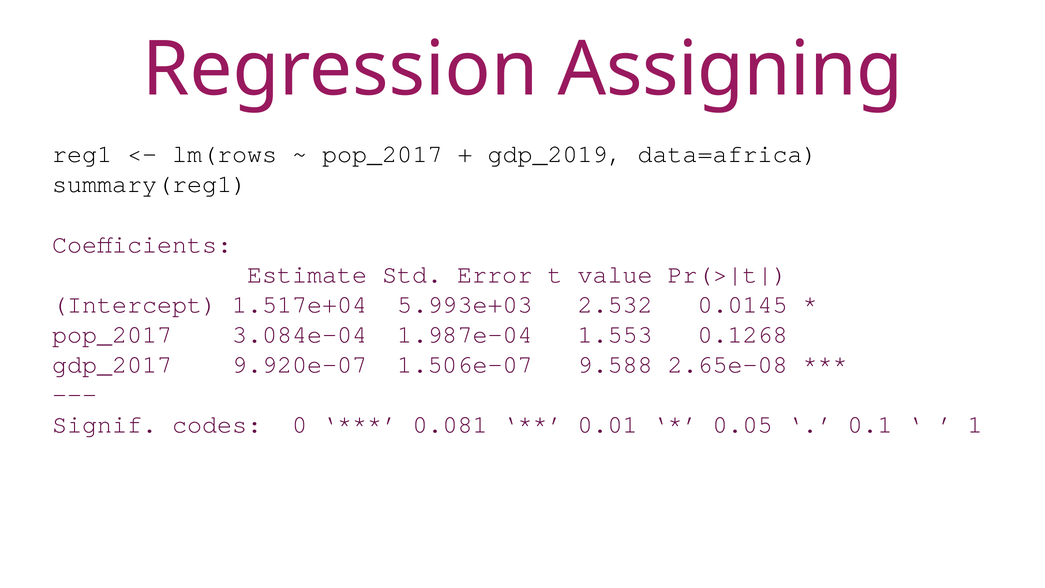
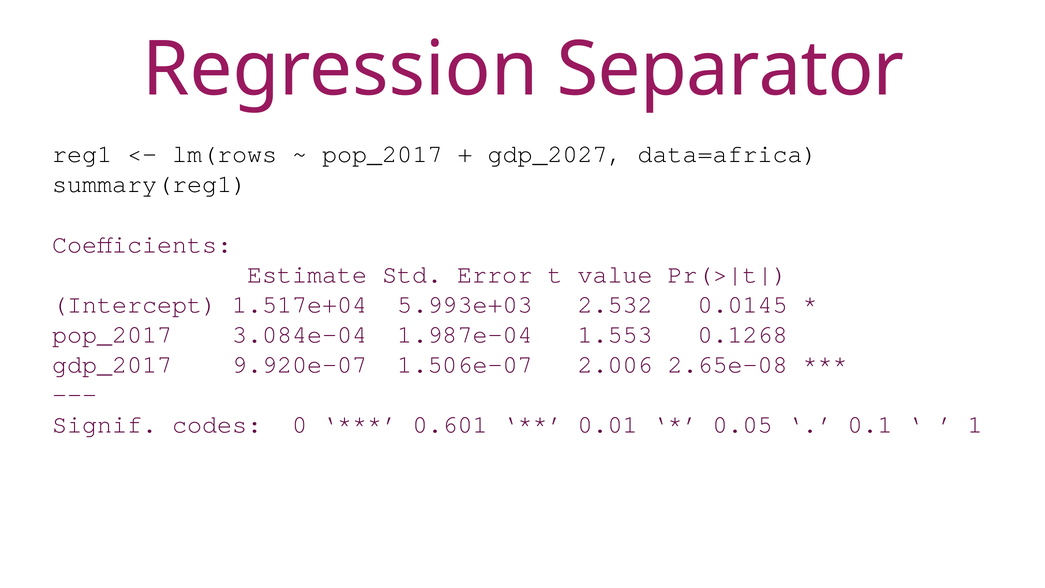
Assigning: Assigning -> Separator (731, 70)
gdp_2019: gdp_2019 -> gdp_2027 (555, 154)
9.588: 9.588 -> 2.006 (615, 364)
0.081: 0.081 -> 0.601 (450, 425)
